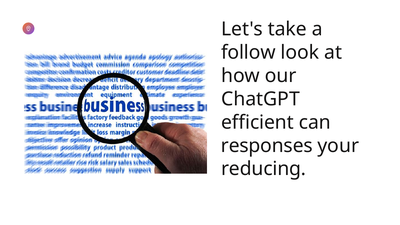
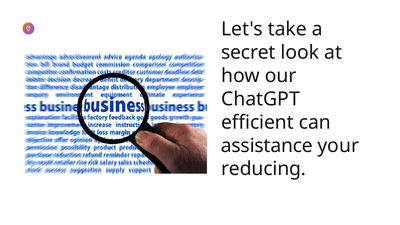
follow: follow -> secret (248, 52)
responses: responses -> assistance (267, 146)
